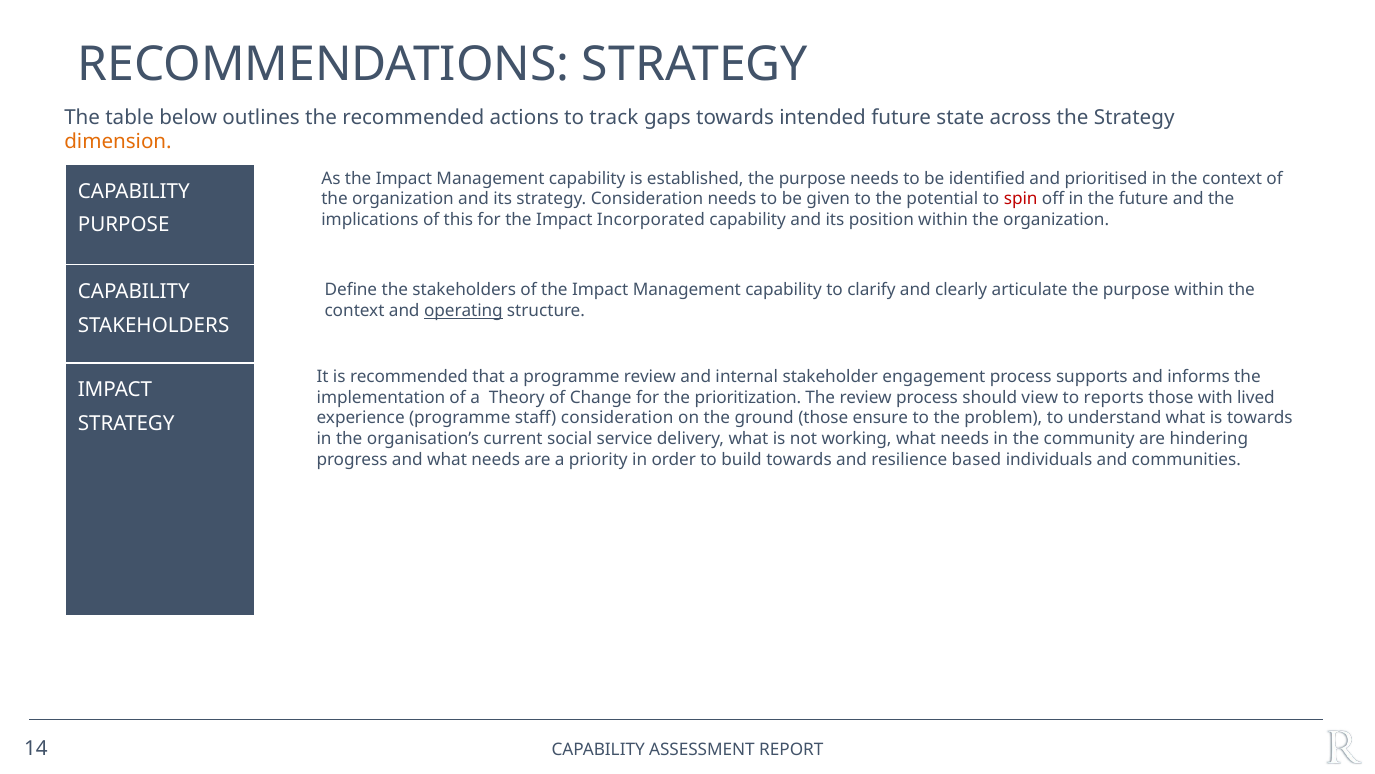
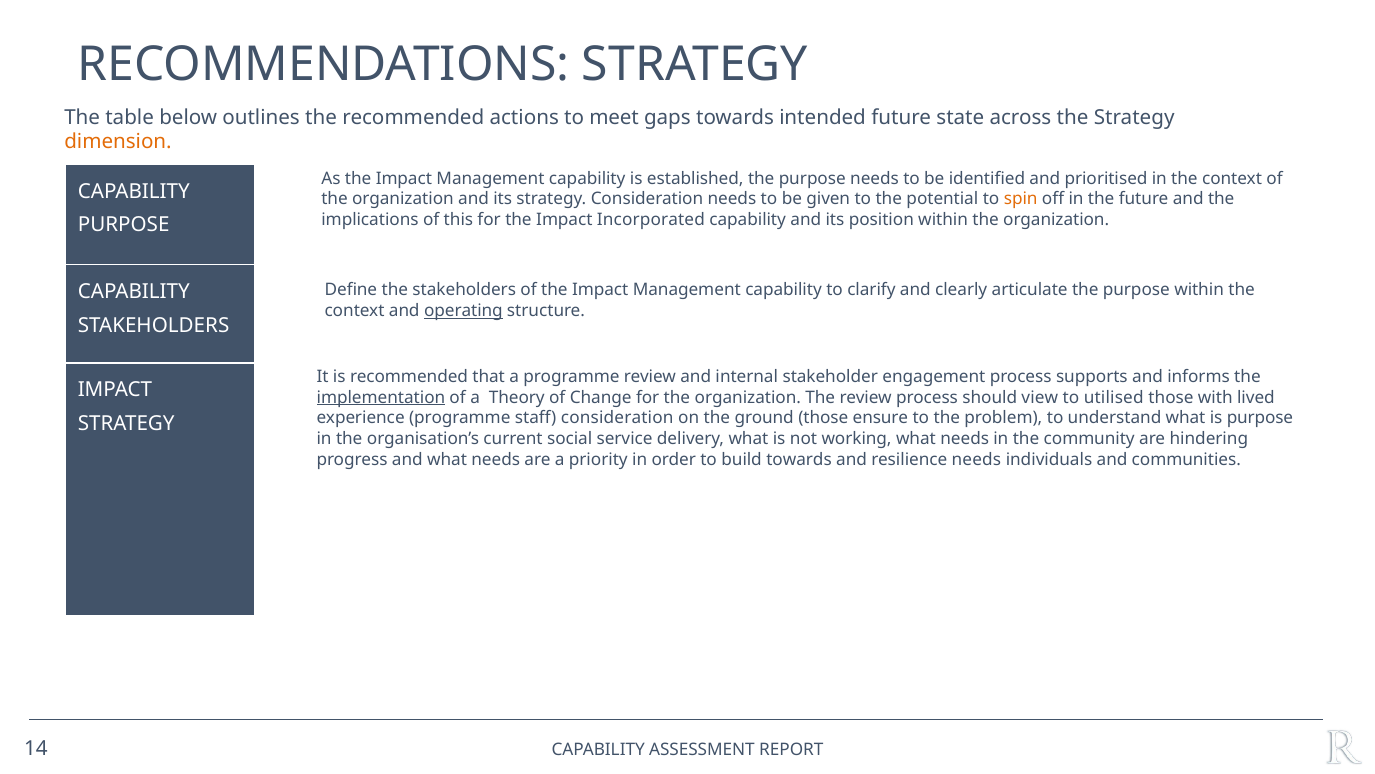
track: track -> meet (614, 117)
spin colour: red -> orange (1021, 199)
implementation underline: none -> present (381, 397)
for the prioritization: prioritization -> organization (748, 397)
reports: reports -> utilised (1114, 397)
is towards: towards -> purpose (1260, 418)
resilience based: based -> needs (976, 459)
